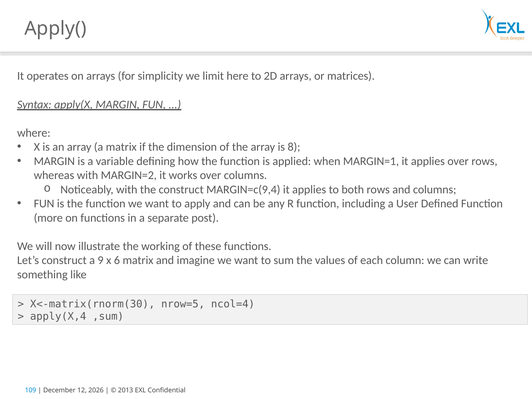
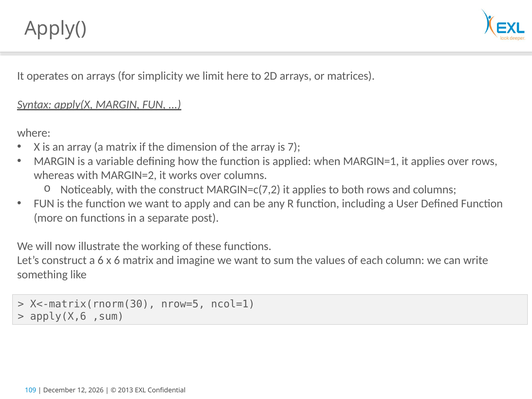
8: 8 -> 7 (294, 147)
MARGIN=c(9,4: MARGIN=c(9,4 -> MARGIN=c(7,2 (243, 190)
a 9: 9 -> 6 (101, 260)
ncol=4: ncol=4 -> ncol=1 (233, 304)
apply(X,4: apply(X,4 -> apply(X,6 (58, 316)
